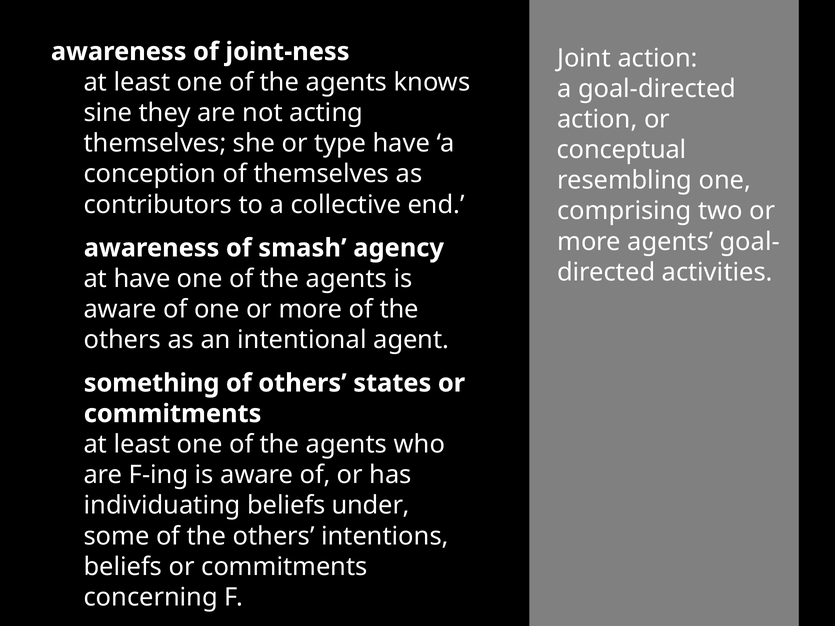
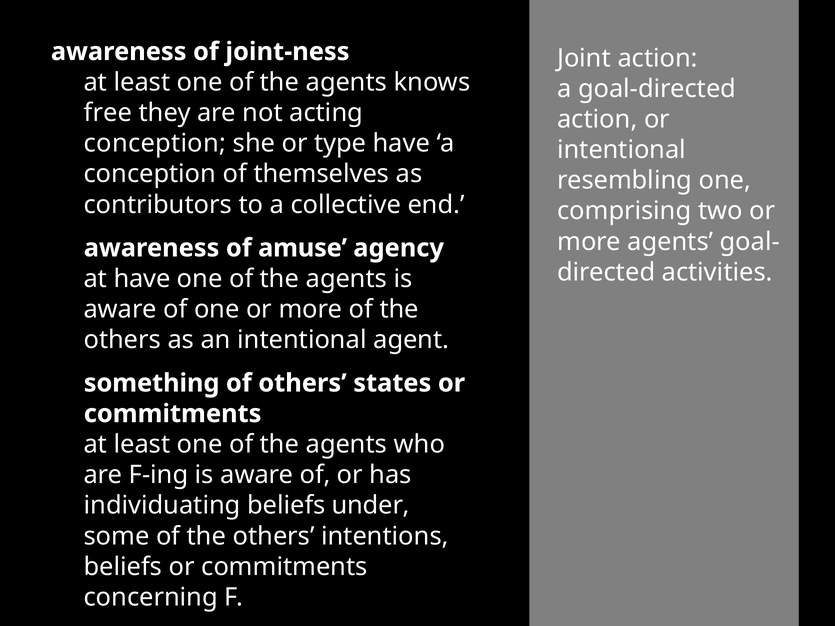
sine: sine -> free (108, 113)
themselves: themselves -> conception (155, 144)
conceptual: conceptual -> intentional (622, 150)
smash: smash -> amuse (303, 248)
